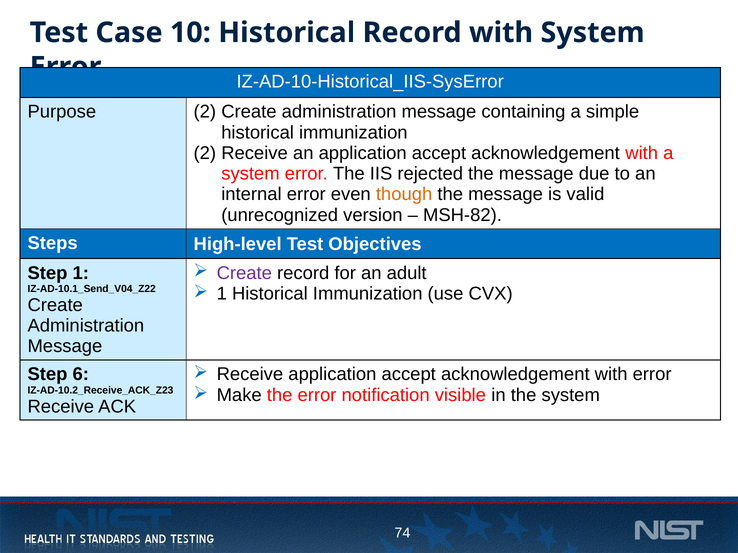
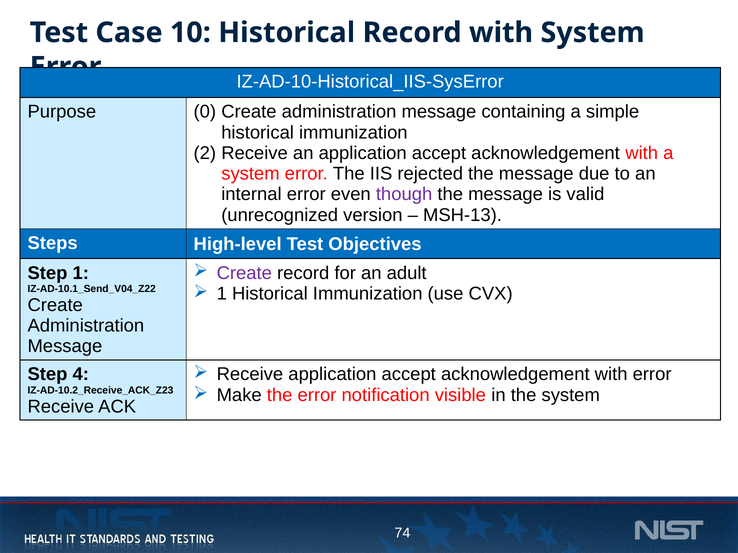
Purpose 2: 2 -> 0 (205, 112)
though colour: orange -> purple (404, 195)
MSH-82: MSH-82 -> MSH-13 (462, 215)
6: 6 -> 4 (81, 375)
